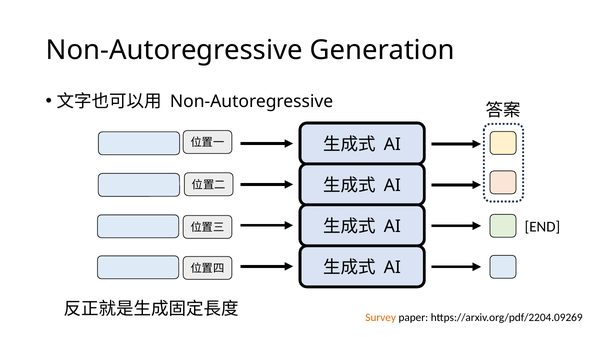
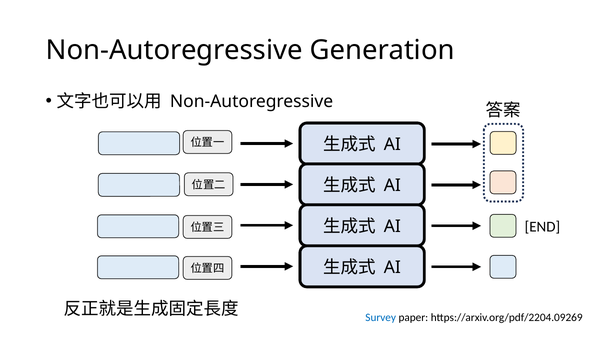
Survey colour: orange -> blue (381, 318)
